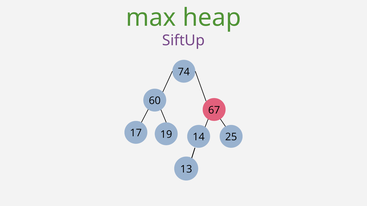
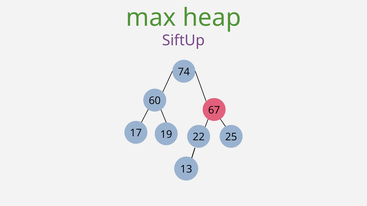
14: 14 -> 22 (199, 137)
